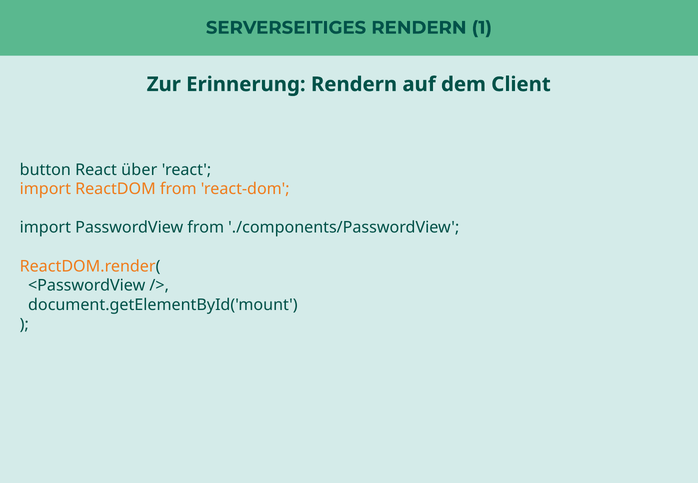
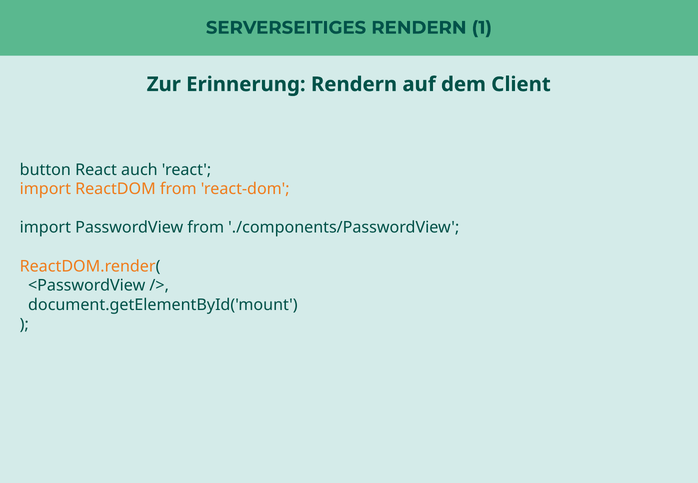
über: über -> auch (139, 170)
